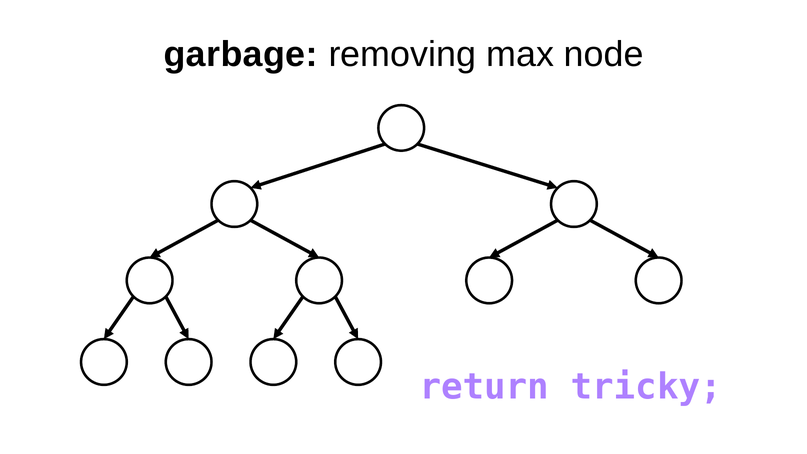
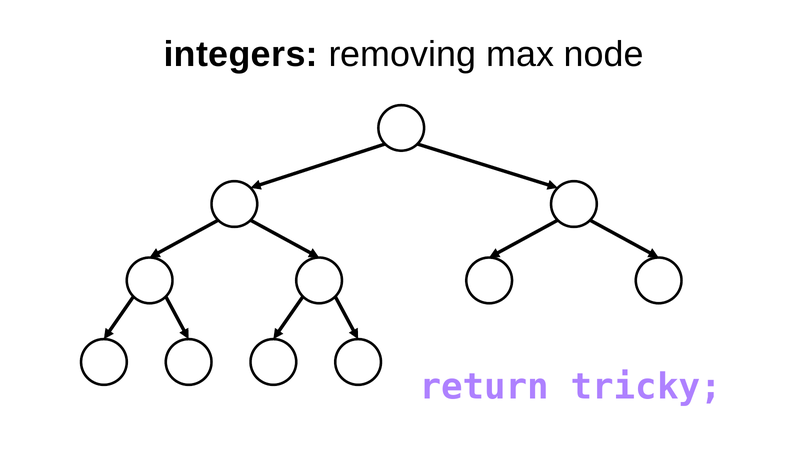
garbage: garbage -> integers (241, 54)
